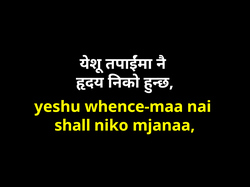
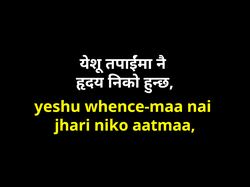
shall: shall -> jhari (72, 126)
mjanaa: mjanaa -> aatmaa (164, 126)
